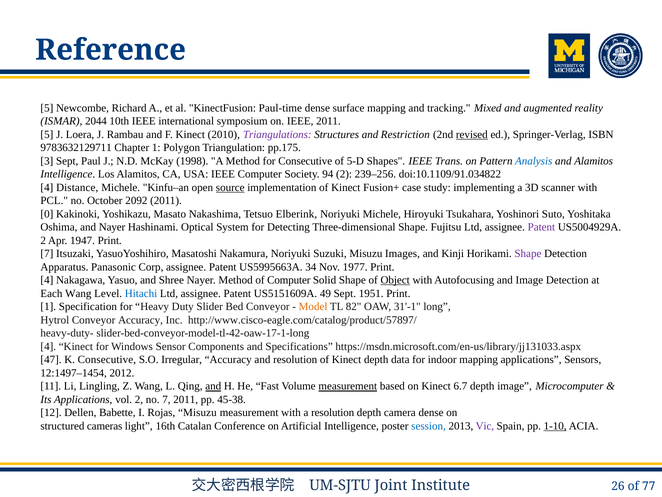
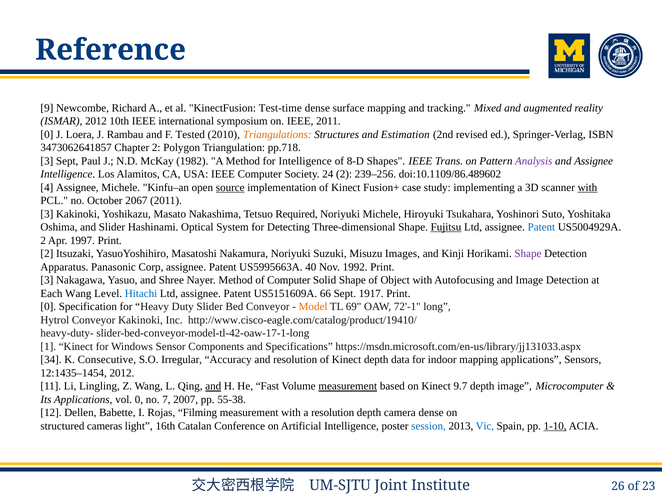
5: 5 -> 9 (47, 108)
Paul-time: Paul-time -> Test-time (280, 108)
ISMAR 2044: 2044 -> 2012 (96, 121)
5: 5 -> 0 (47, 134)
F Kinect: Kinect -> Tested (190, 134)
Triangulations colour: purple -> orange (277, 134)
Restriction: Restriction -> Estimation (405, 134)
revised underline: present -> none (472, 134)
9783632129711: 9783632129711 -> 3473062641857 (76, 147)
Chapter 1: 1 -> 2 (156, 147)
pp.175: pp.175 -> pp.718 (284, 147)
1998: 1998 -> 1982 (192, 161)
for Consecutive: Consecutive -> Intelligence (305, 161)
5-D: 5-D -> 8-D (355, 161)
Analysis colour: blue -> purple (534, 161)
and Alamitos: Alamitos -> Assignee (594, 161)
94: 94 -> 24 (328, 174)
doi:10.1109/91.034822: doi:10.1109/91.034822 -> doi:10.1109/86.489602 (450, 174)
4 Distance: Distance -> Assignee (77, 187)
with underline: none -> present (587, 187)
2092: 2092 -> 2067 (136, 200)
0: 0 -> 3 (47, 214)
Elberink: Elberink -> Required (297, 214)
and Nayer: Nayer -> Slider (112, 227)
Fujitsu underline: none -> present (446, 227)
Patent colour: purple -> blue (541, 227)
1947: 1947 -> 1997 (82, 240)
7: 7 -> 2 (47, 253)
34: 34 -> 40 (311, 267)
1977: 1977 -> 1992 (355, 267)
4: 4 -> 3 (47, 280)
Object underline: present -> none (395, 280)
49: 49 -> 66 (325, 293)
1951: 1951 -> 1917 (371, 293)
1: 1 -> 0 (48, 306)
82: 82 -> 69 (354, 306)
31'-1: 31'-1 -> 72'-1 (407, 306)
Conveyor Accuracy: Accuracy -> Kakinoki (140, 320)
http://www.cisco-eagle.com/catalog/product/57897/: http://www.cisco-eagle.com/catalog/product/57897/ -> http://www.cisco-eagle.com/catalog/product/19410/ (302, 320)
4: 4 -> 1 (48, 346)
47: 47 -> 34 (51, 359)
12:1497–1454: 12:1497–1454 -> 12:1435–1454 (74, 373)
6.7: 6.7 -> 9.7 (460, 386)
vol 2: 2 -> 0 (139, 399)
7 2011: 2011 -> 2007 (186, 399)
45-38: 45-38 -> 55-38 (232, 399)
Rojas Misuzu: Misuzu -> Filming (198, 412)
Vic colour: purple -> blue (485, 426)
77: 77 -> 23 (649, 486)
